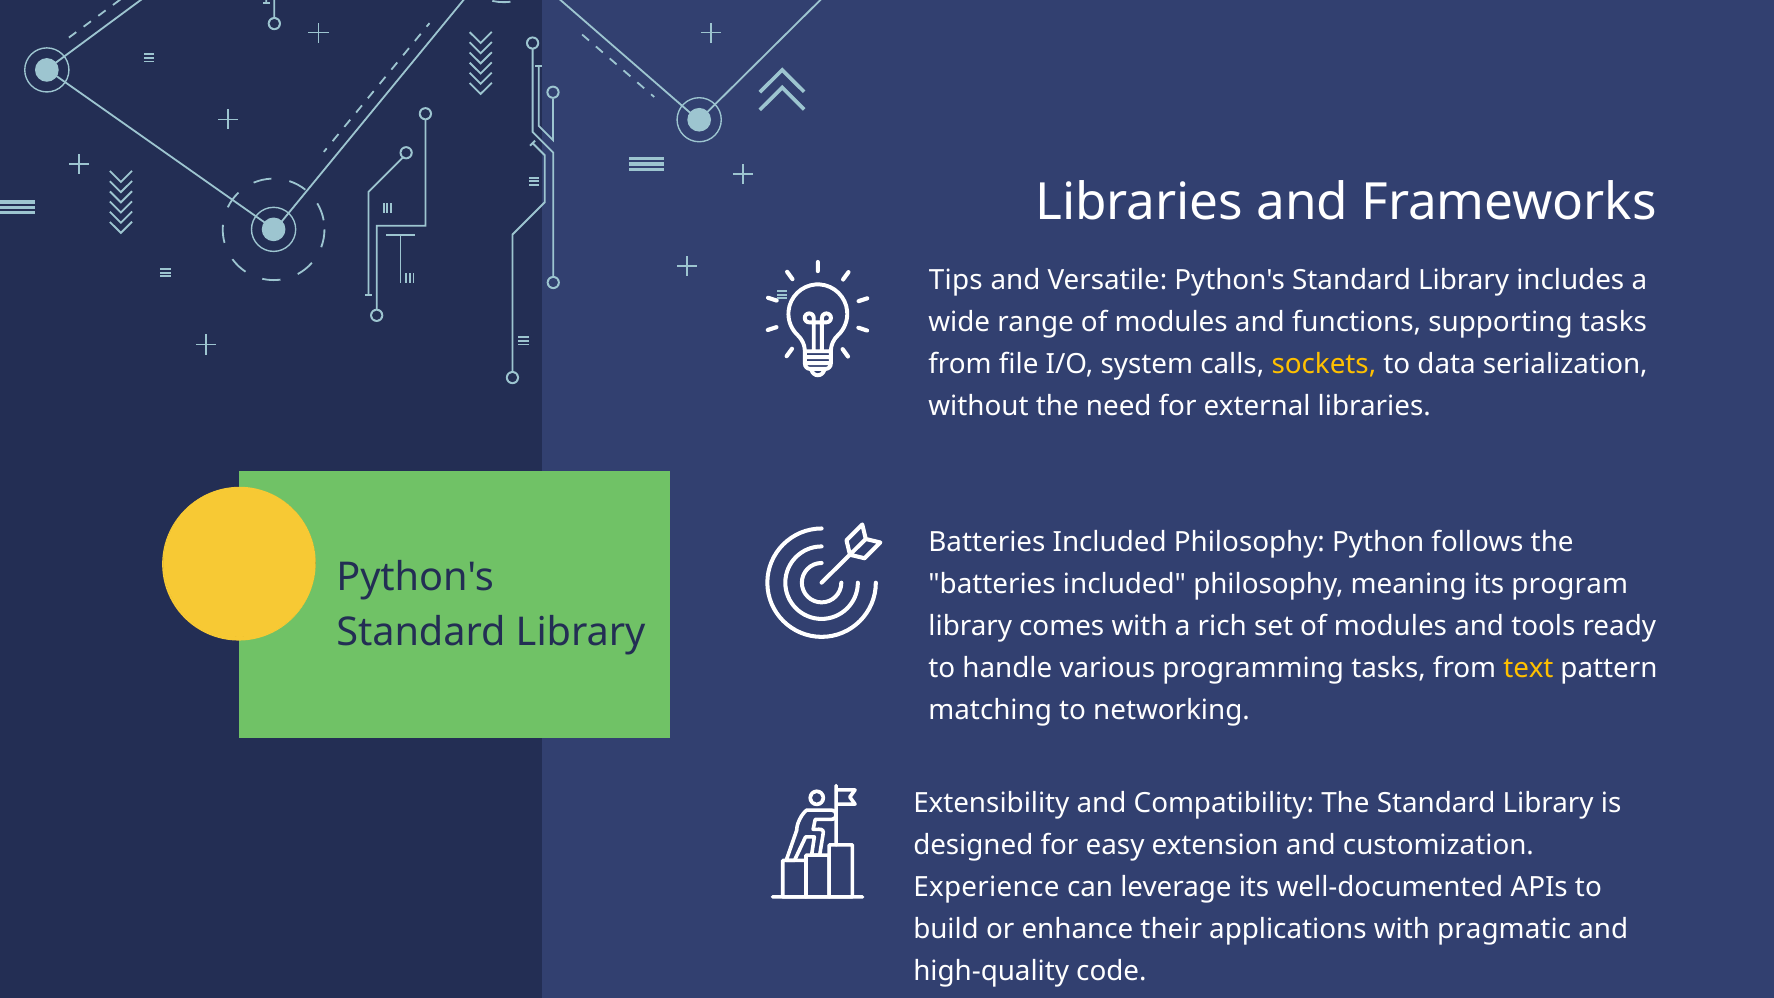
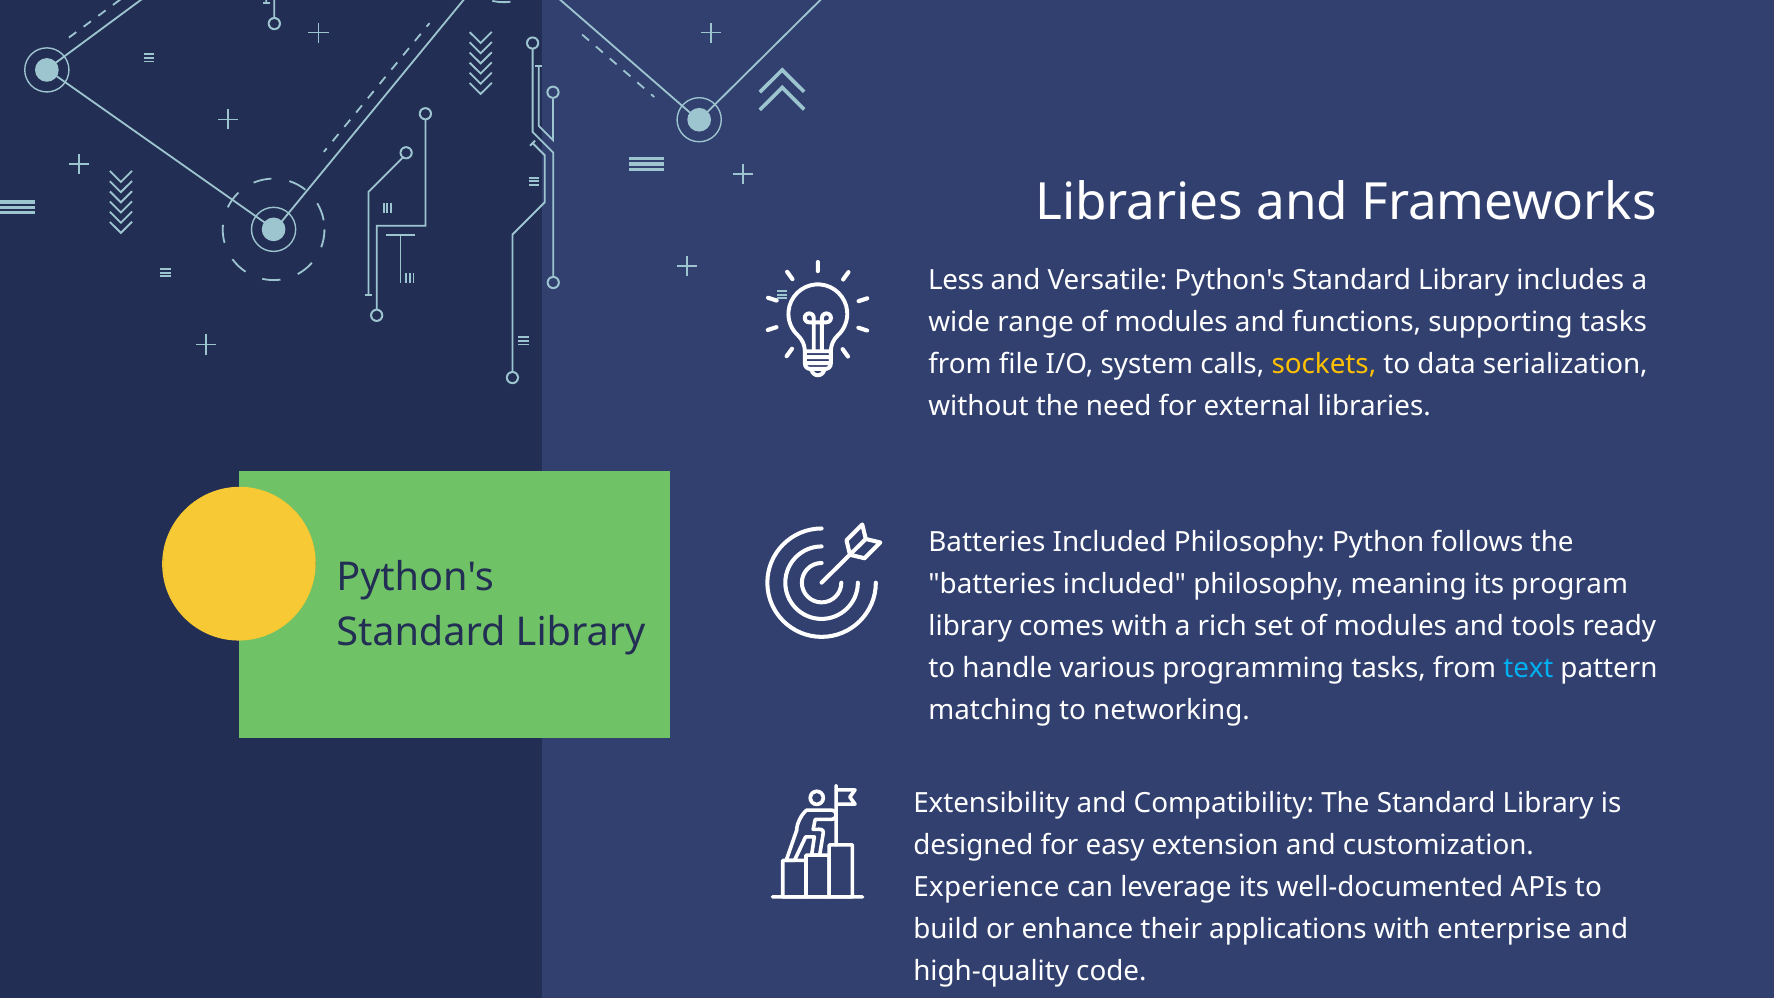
Tips: Tips -> Less (956, 281)
text colour: yellow -> light blue (1528, 668)
pragmatic: pragmatic -> enterprise (1504, 929)
